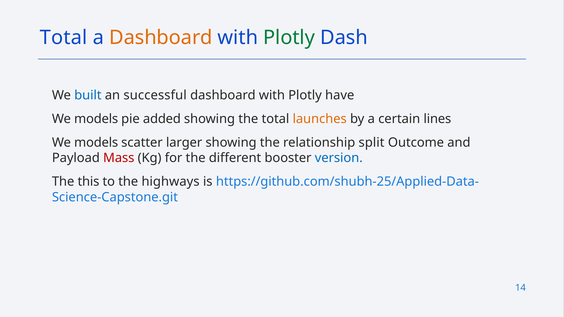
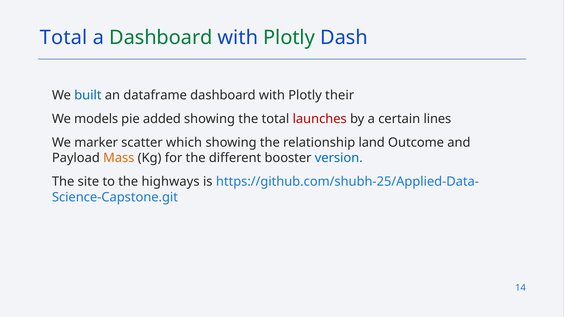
Dashboard colour: orange -> green (161, 38)
successful: successful -> dataframe (155, 95)
have: have -> their (340, 95)
launches colour: orange -> red (320, 119)
models: models -> marker (96, 143)
larger: larger -> which (184, 143)
split: split -> land (372, 143)
Mass colour: red -> orange (119, 158)
this: this -> site (88, 182)
